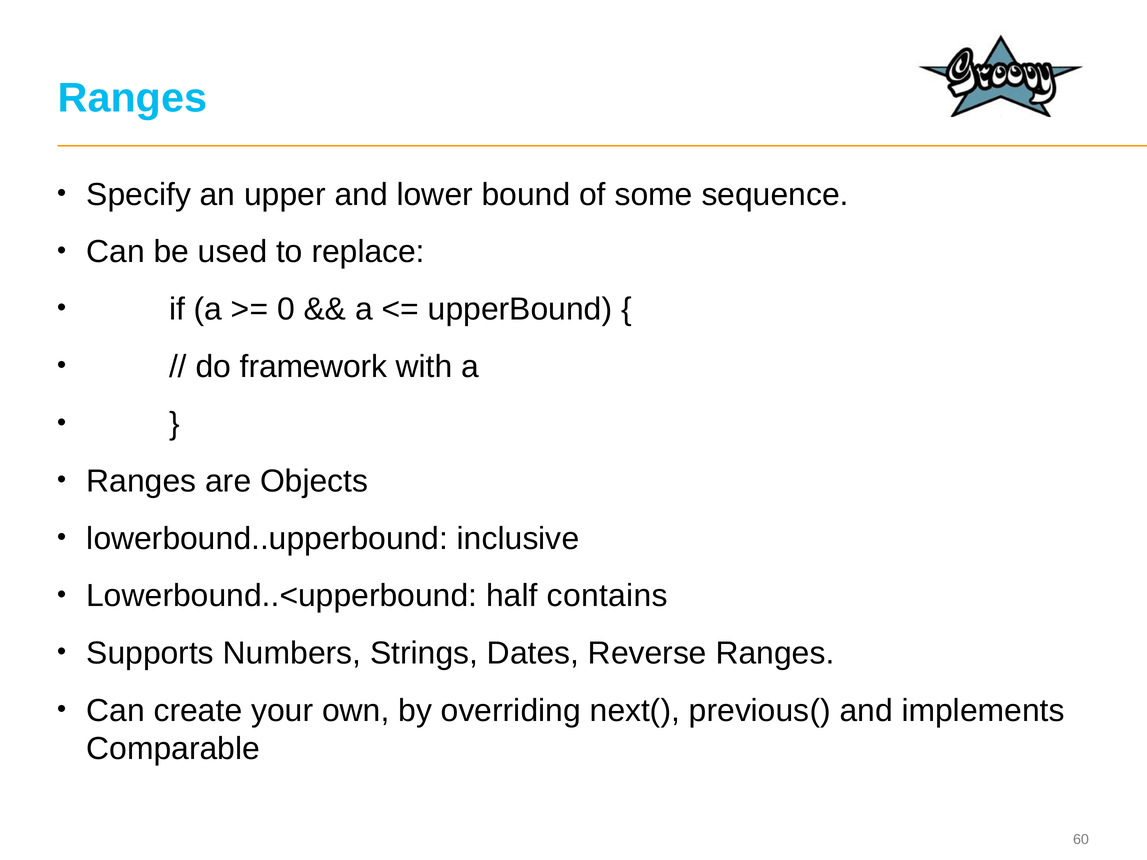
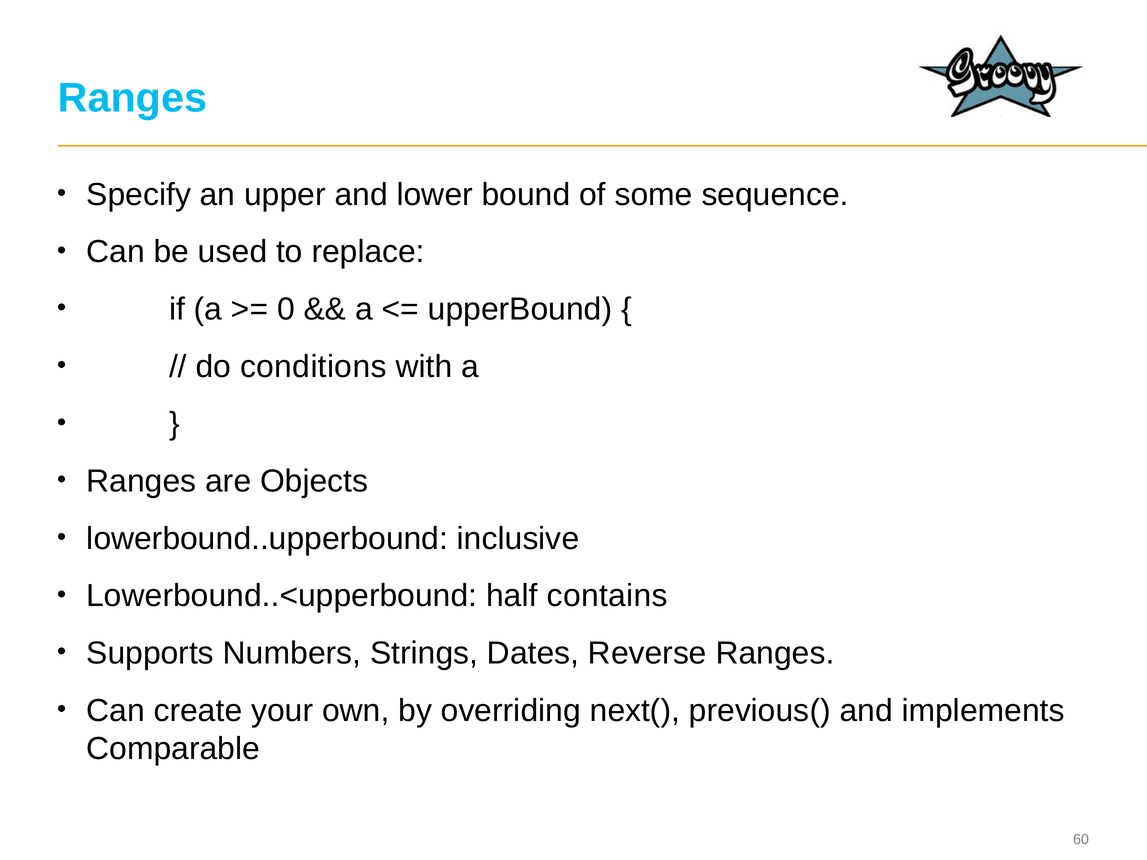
framework: framework -> conditions (313, 367)
